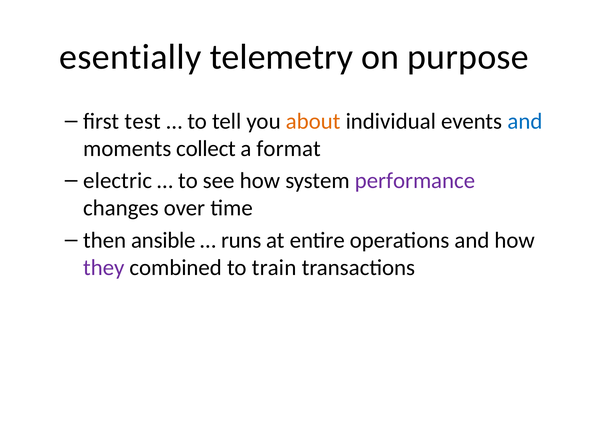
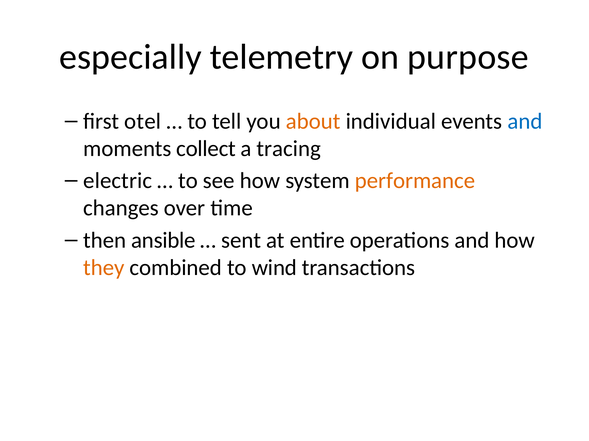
esentially: esentially -> especially (130, 57)
test: test -> otel (143, 121)
format: format -> tracing (289, 149)
performance colour: purple -> orange (415, 181)
runs: runs -> sent (241, 241)
they colour: purple -> orange (104, 268)
train: train -> wind (274, 268)
